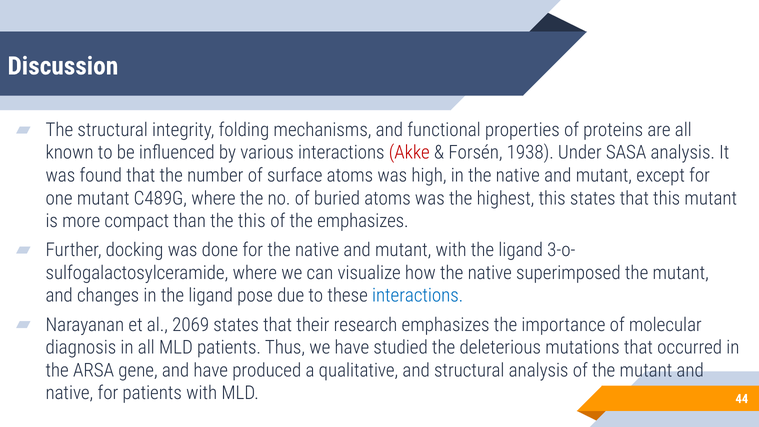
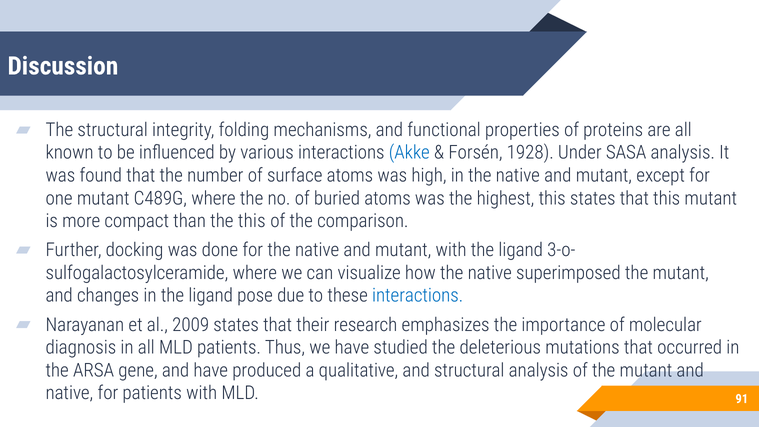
Akke colour: red -> blue (409, 153)
1938: 1938 -> 1928 (530, 153)
the emphasizes: emphasizes -> comparison (363, 221)
2069: 2069 -> 2009 (191, 325)
44: 44 -> 91 (742, 399)
